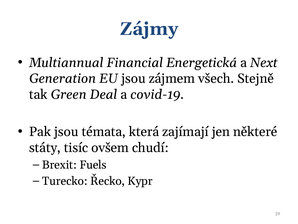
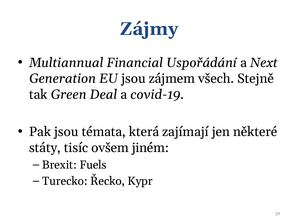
Energetická: Energetická -> Uspořádání (202, 63)
chudí: chudí -> jiném (150, 147)
